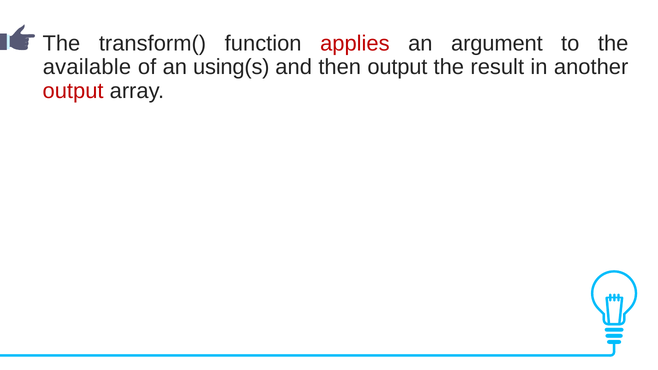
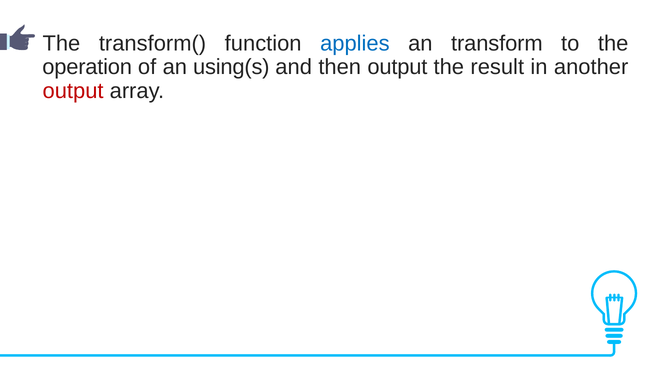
applies colour: red -> blue (355, 43)
argument: argument -> transform (497, 43)
available: available -> operation (87, 67)
